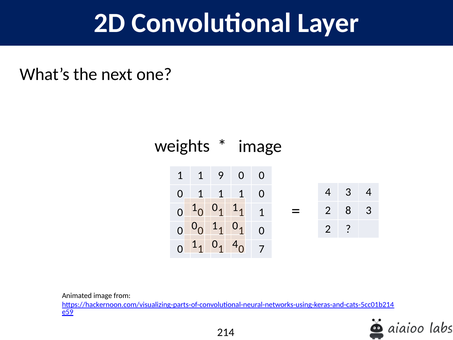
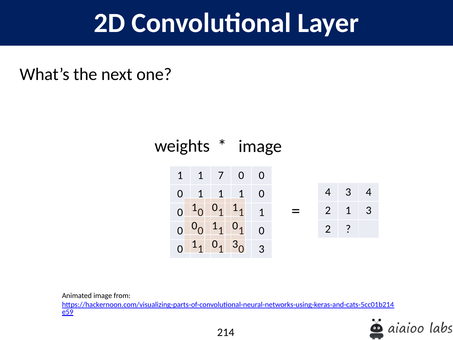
9: 9 -> 7 (221, 175)
2 8: 8 -> 1 (348, 210)
4: 4 -> 3 (235, 244)
7: 7 -> 3 (262, 249)
